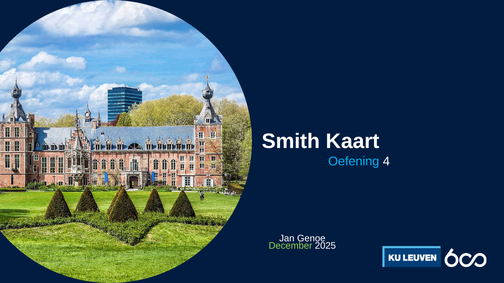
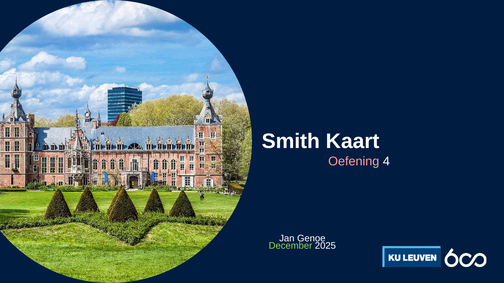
Oefening colour: light blue -> pink (354, 161)
